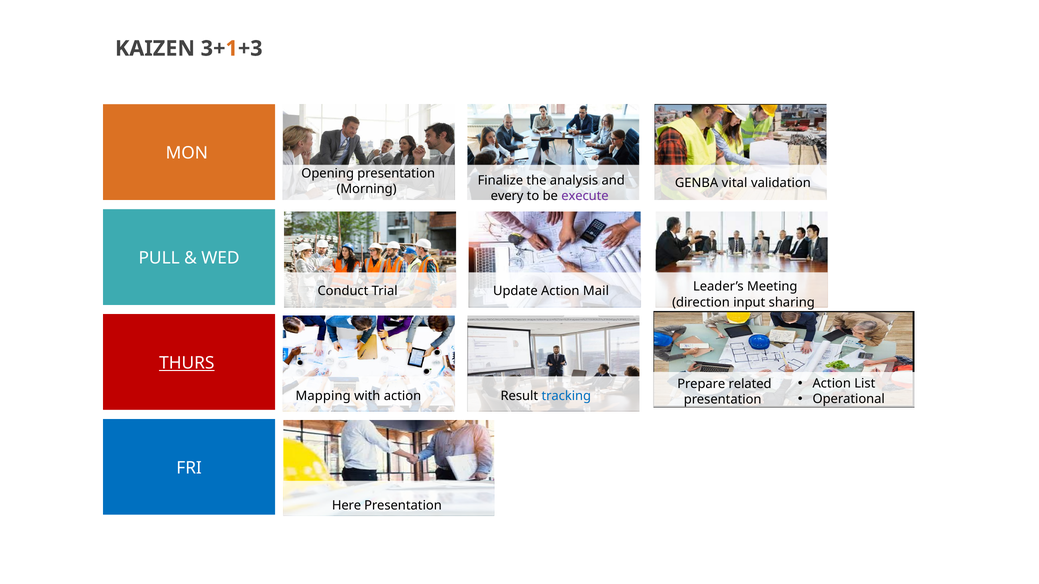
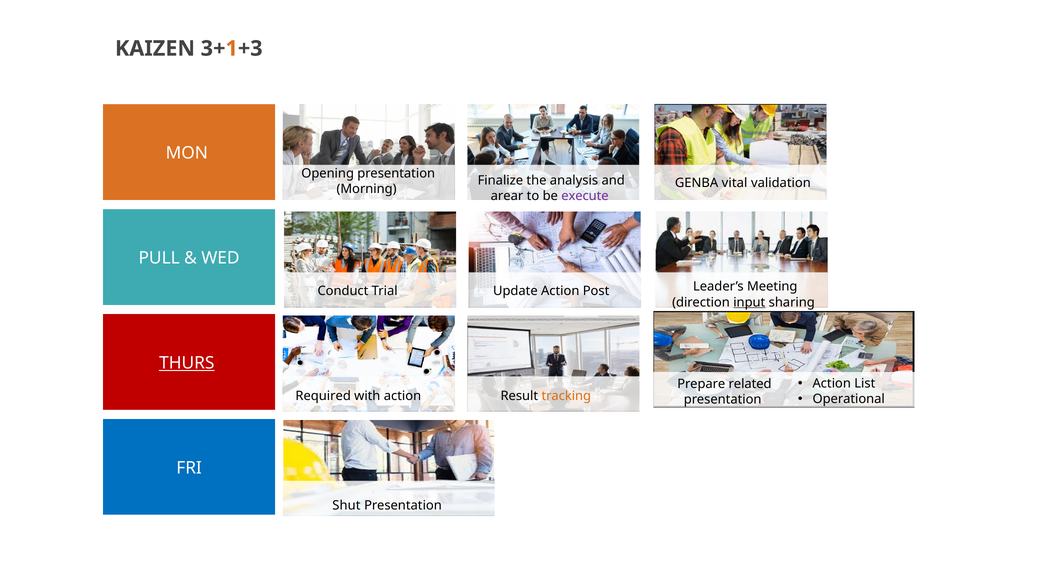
every: every -> arear (507, 196)
Mail: Mail -> Post (596, 291)
input underline: none -> present (749, 303)
Mapping: Mapping -> Required (323, 396)
tracking colour: blue -> orange (566, 396)
Here: Here -> Shut (346, 506)
